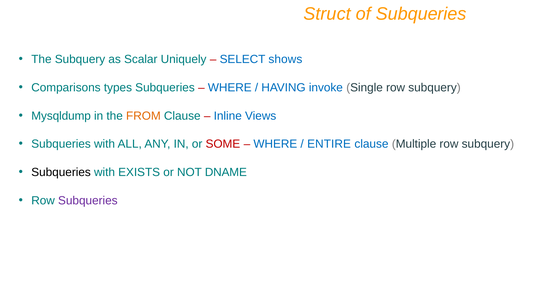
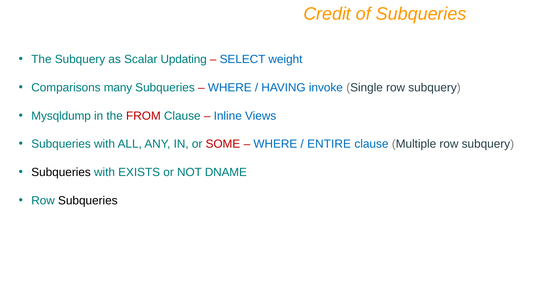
Struct: Struct -> Credit (327, 14)
Uniquely: Uniquely -> Updating (184, 59)
shows: shows -> weight (285, 59)
types: types -> many (118, 87)
FROM colour: orange -> red (143, 116)
Subqueries colour: purple -> black (88, 200)
